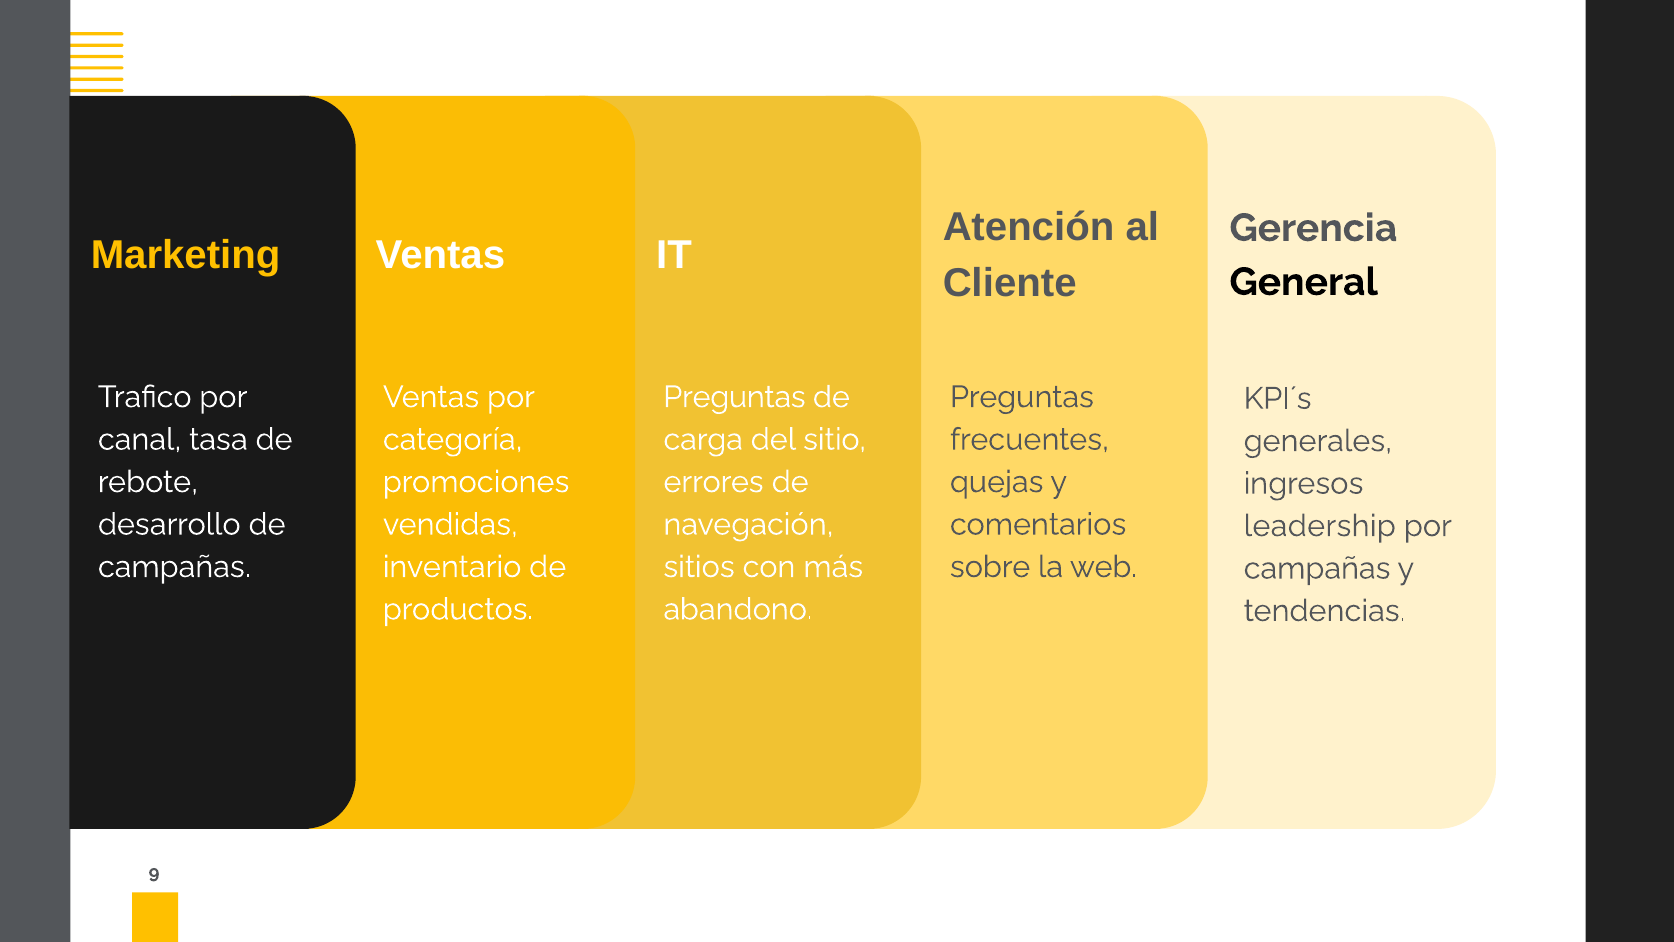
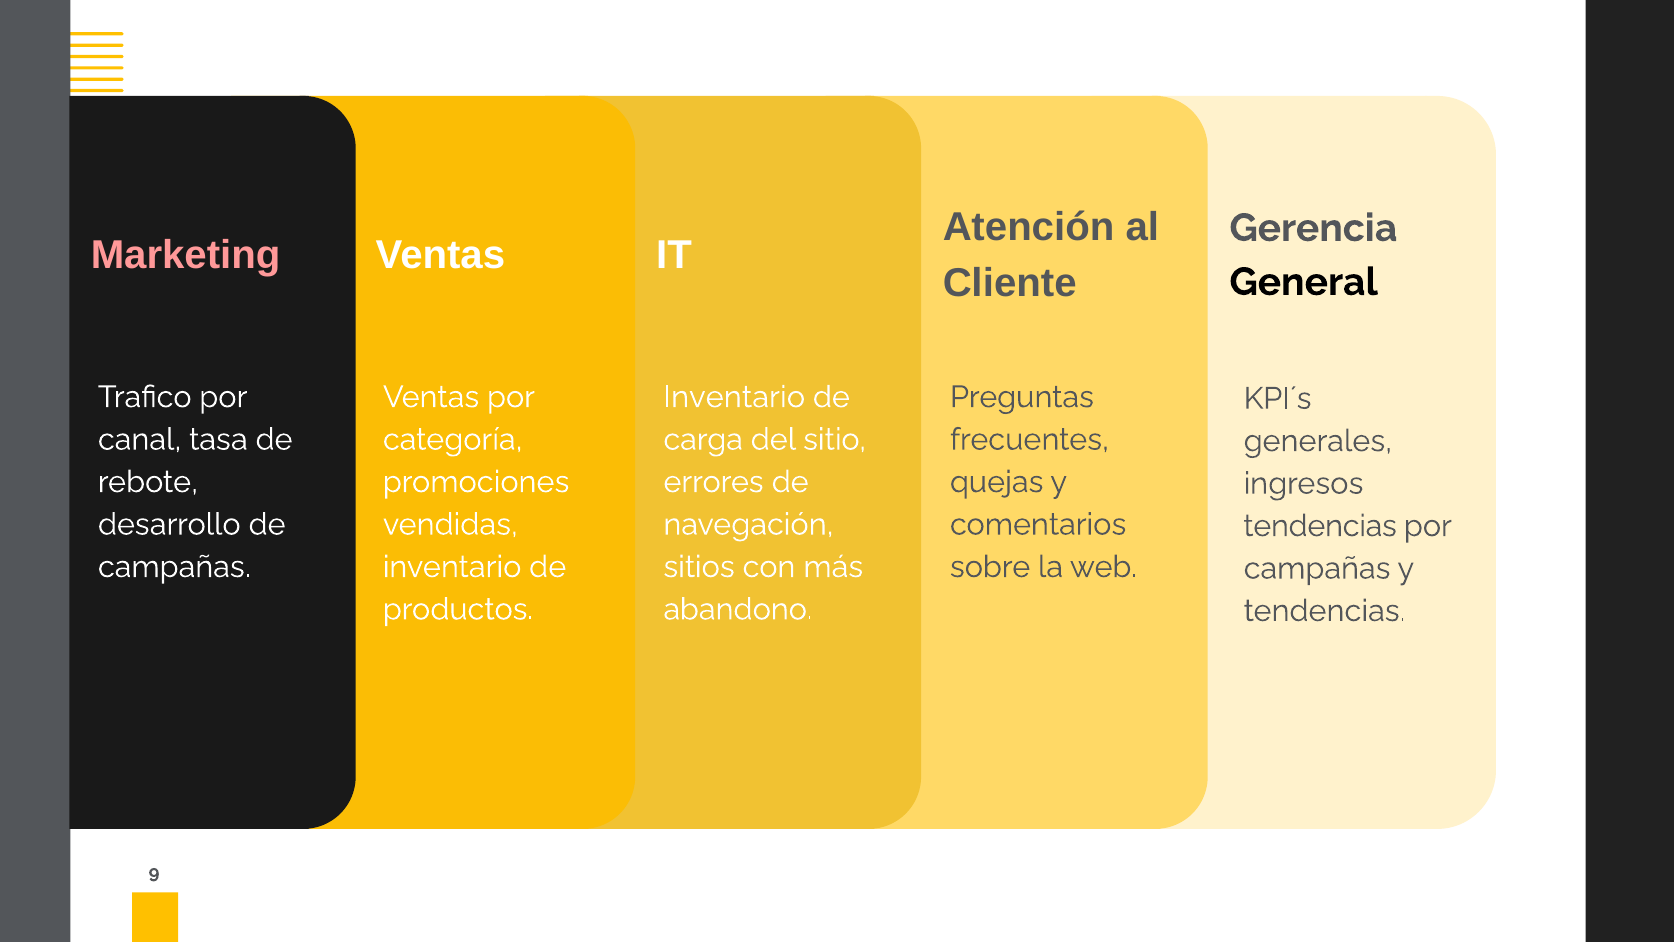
Marketing colour: yellow -> pink (186, 255)
Preguntas: Preguntas -> Inventario (734, 397)
leadership: leadership -> tendencias (1320, 526)
